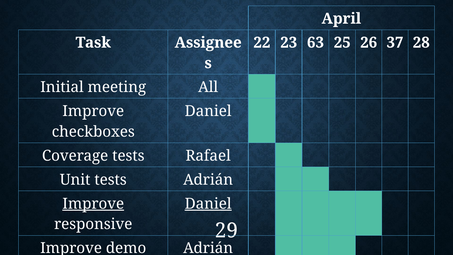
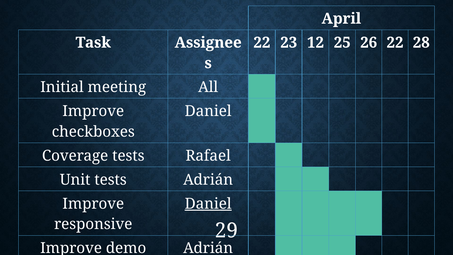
63: 63 -> 12 (315, 43)
26 37: 37 -> 22 (395, 43)
Improve underline: present -> none (93, 204)
